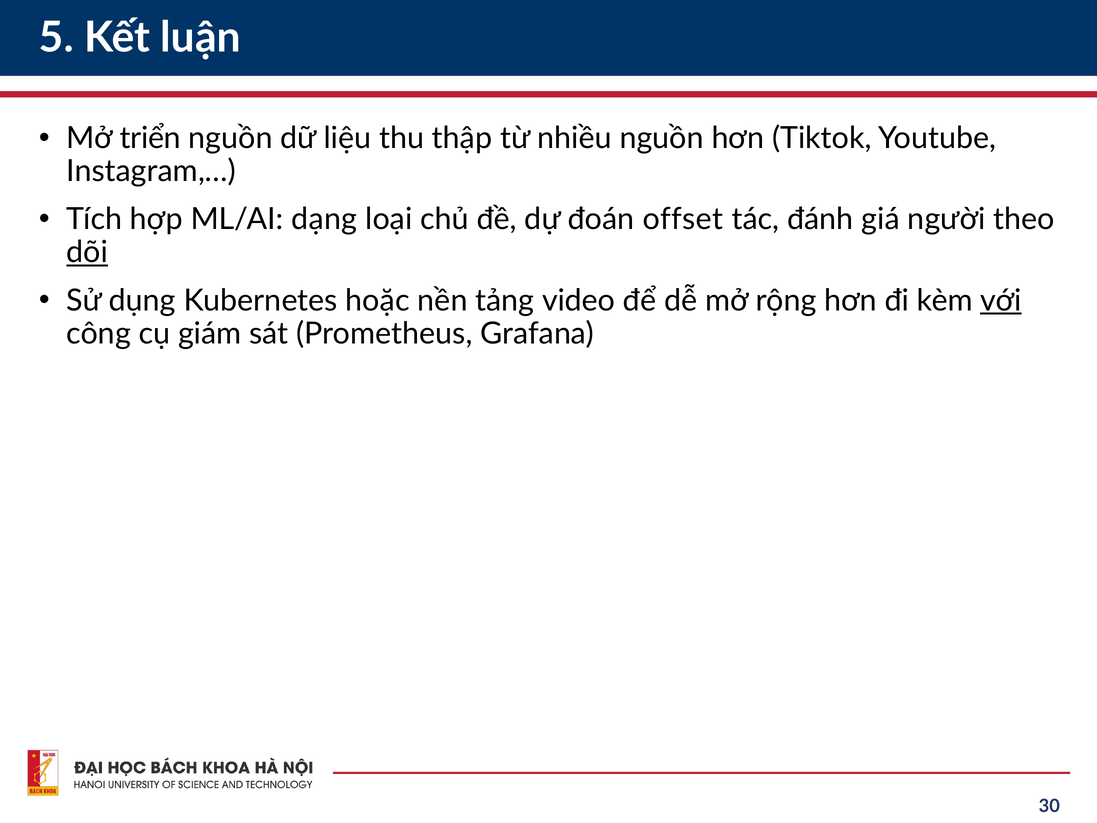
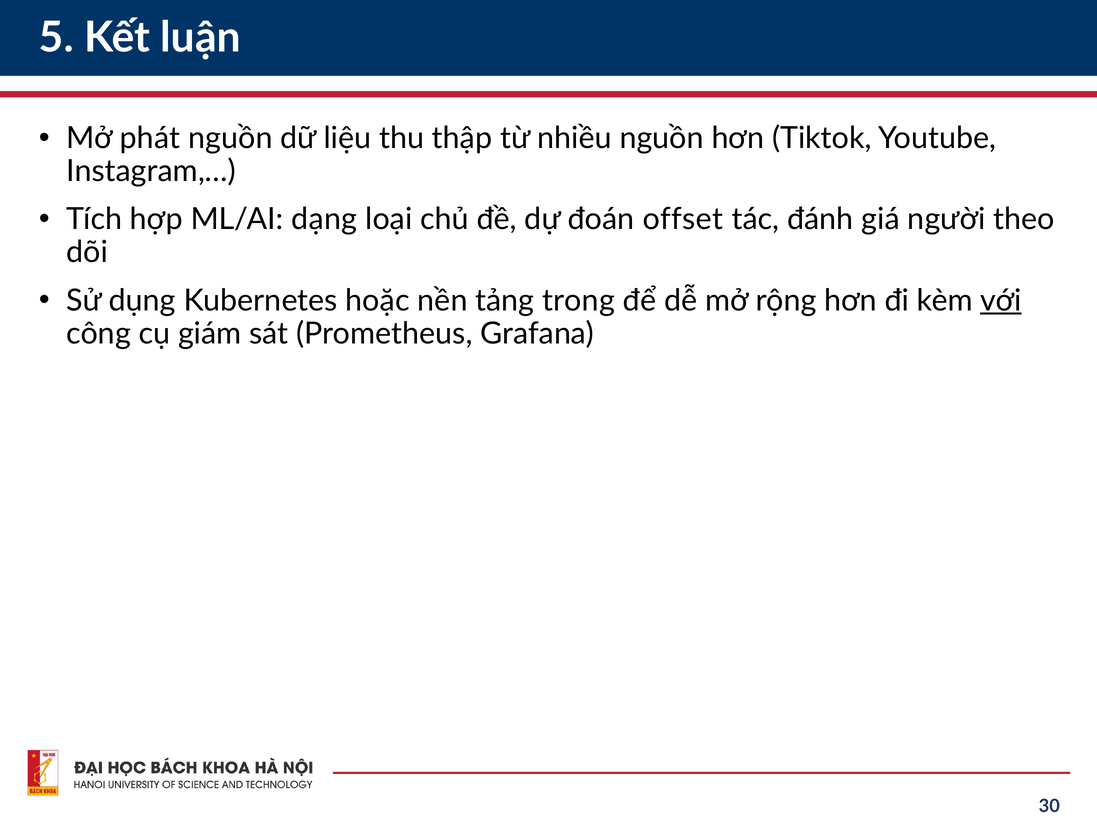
triển: triển -> phát (150, 138)
dõi underline: present -> none (87, 252)
video: video -> trong (579, 300)
